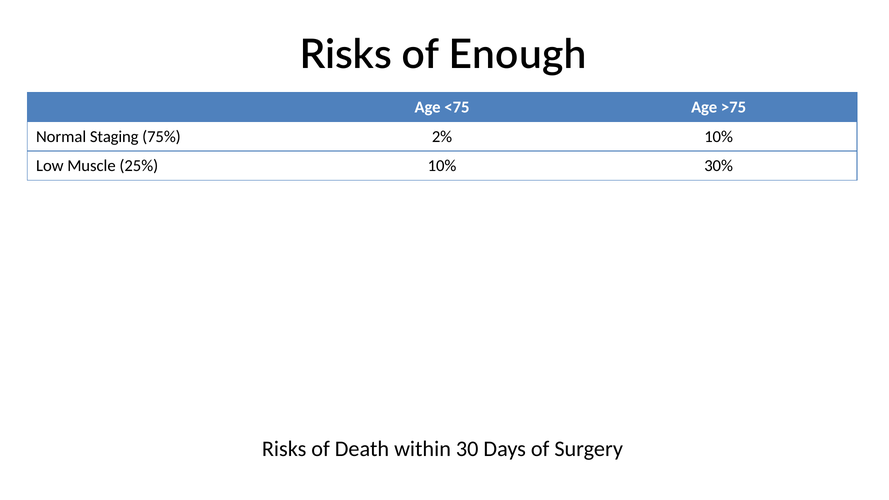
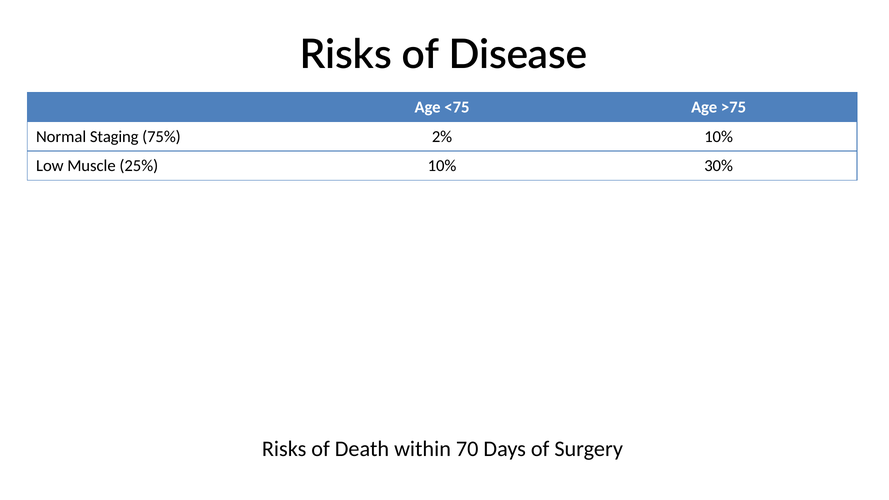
Enough: Enough -> Disease (518, 55)
30: 30 -> 70 (467, 449)
